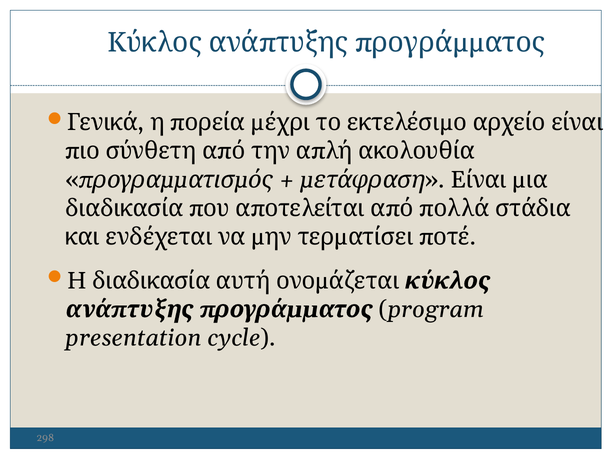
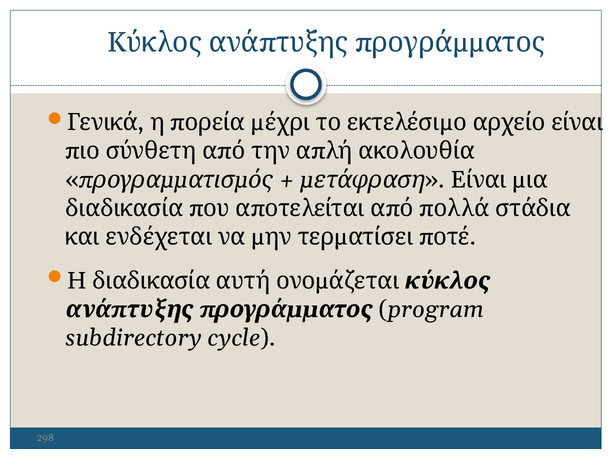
presentation: presentation -> subdirectory (134, 338)
